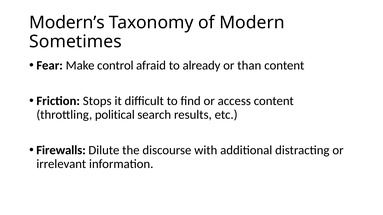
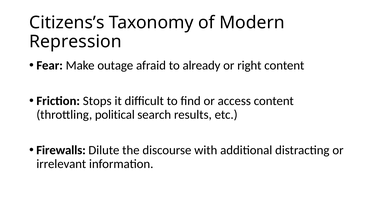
Modern’s: Modern’s -> Citizens’s (67, 23)
Sometimes: Sometimes -> Repression (75, 42)
control: control -> outage (115, 66)
than: than -> right (249, 66)
